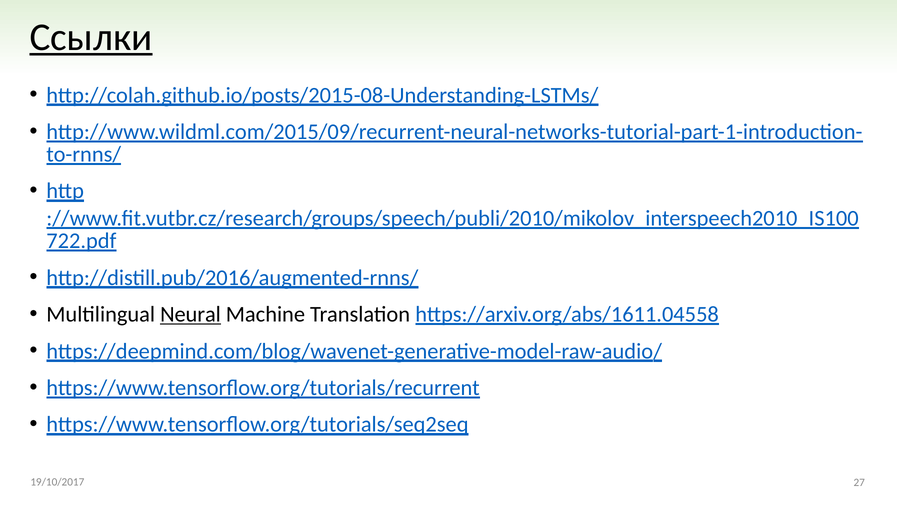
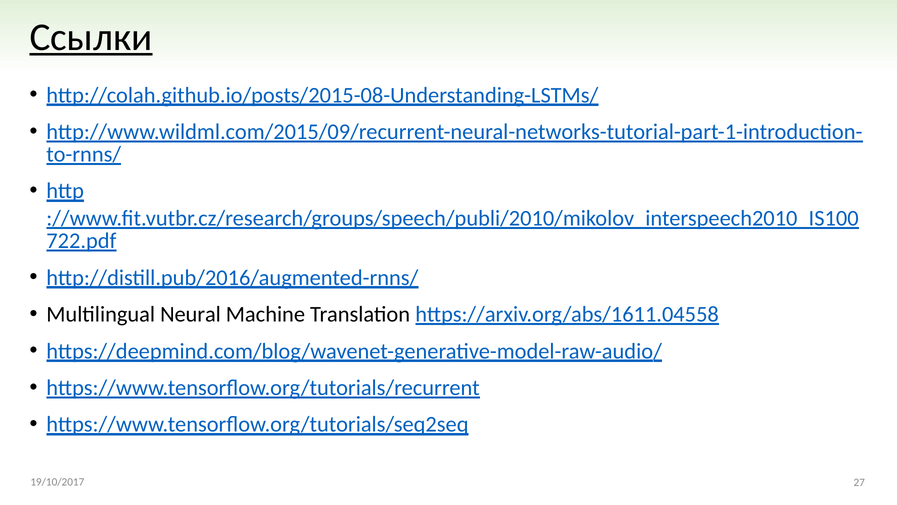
Neural underline: present -> none (190, 314)
